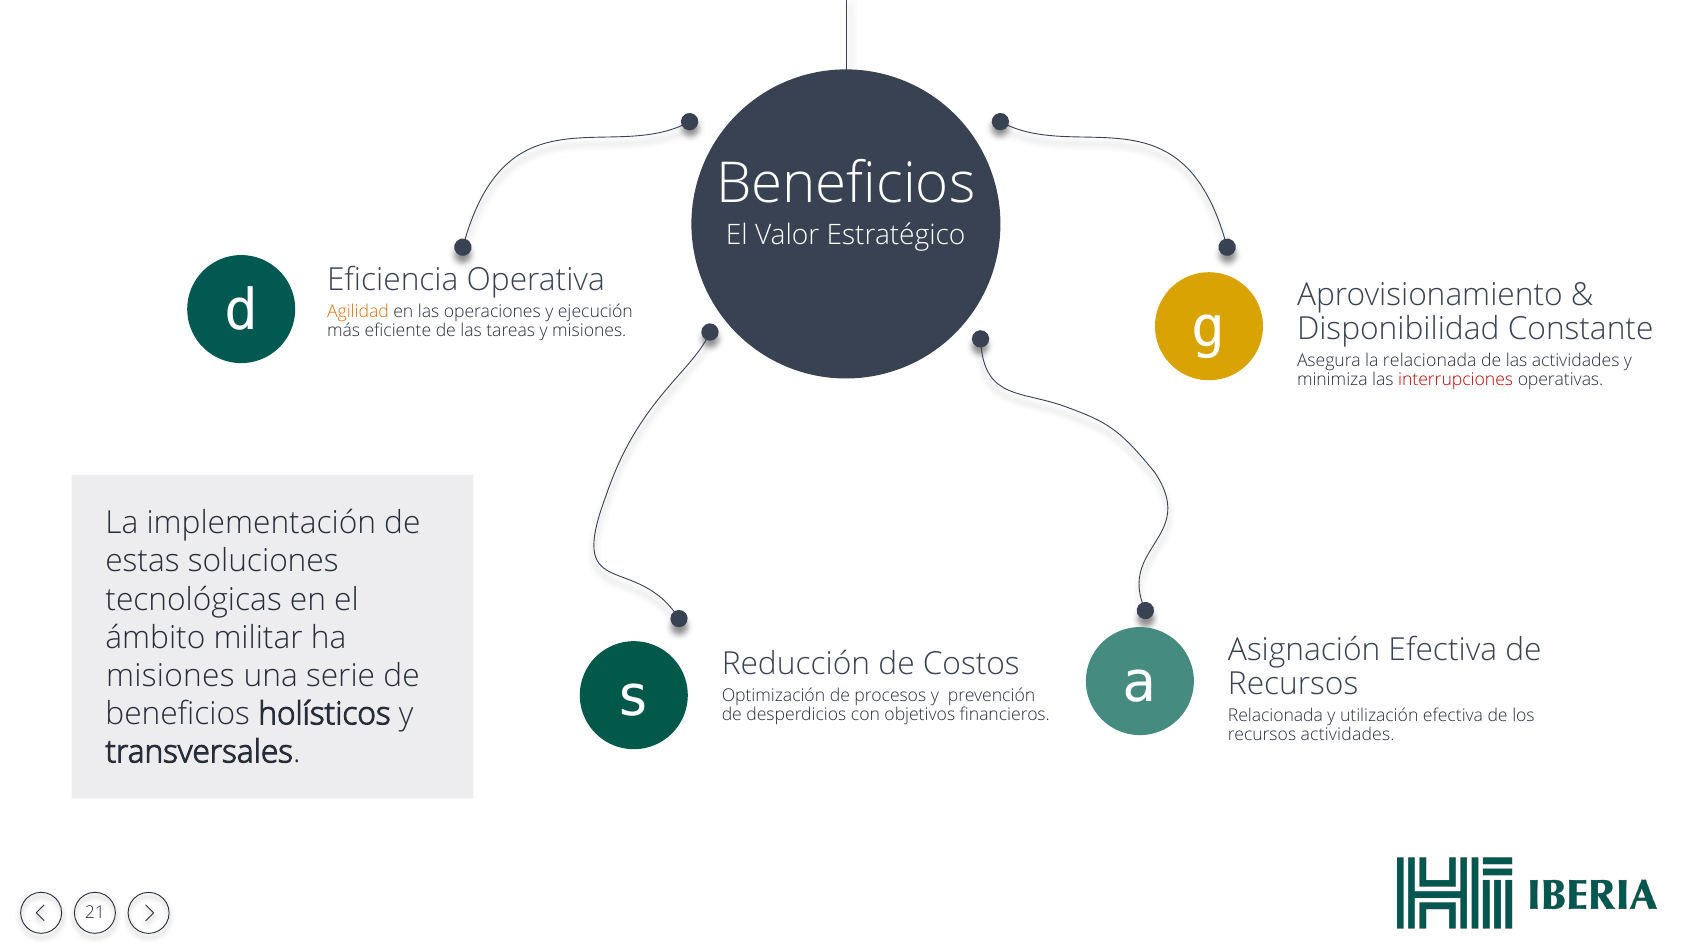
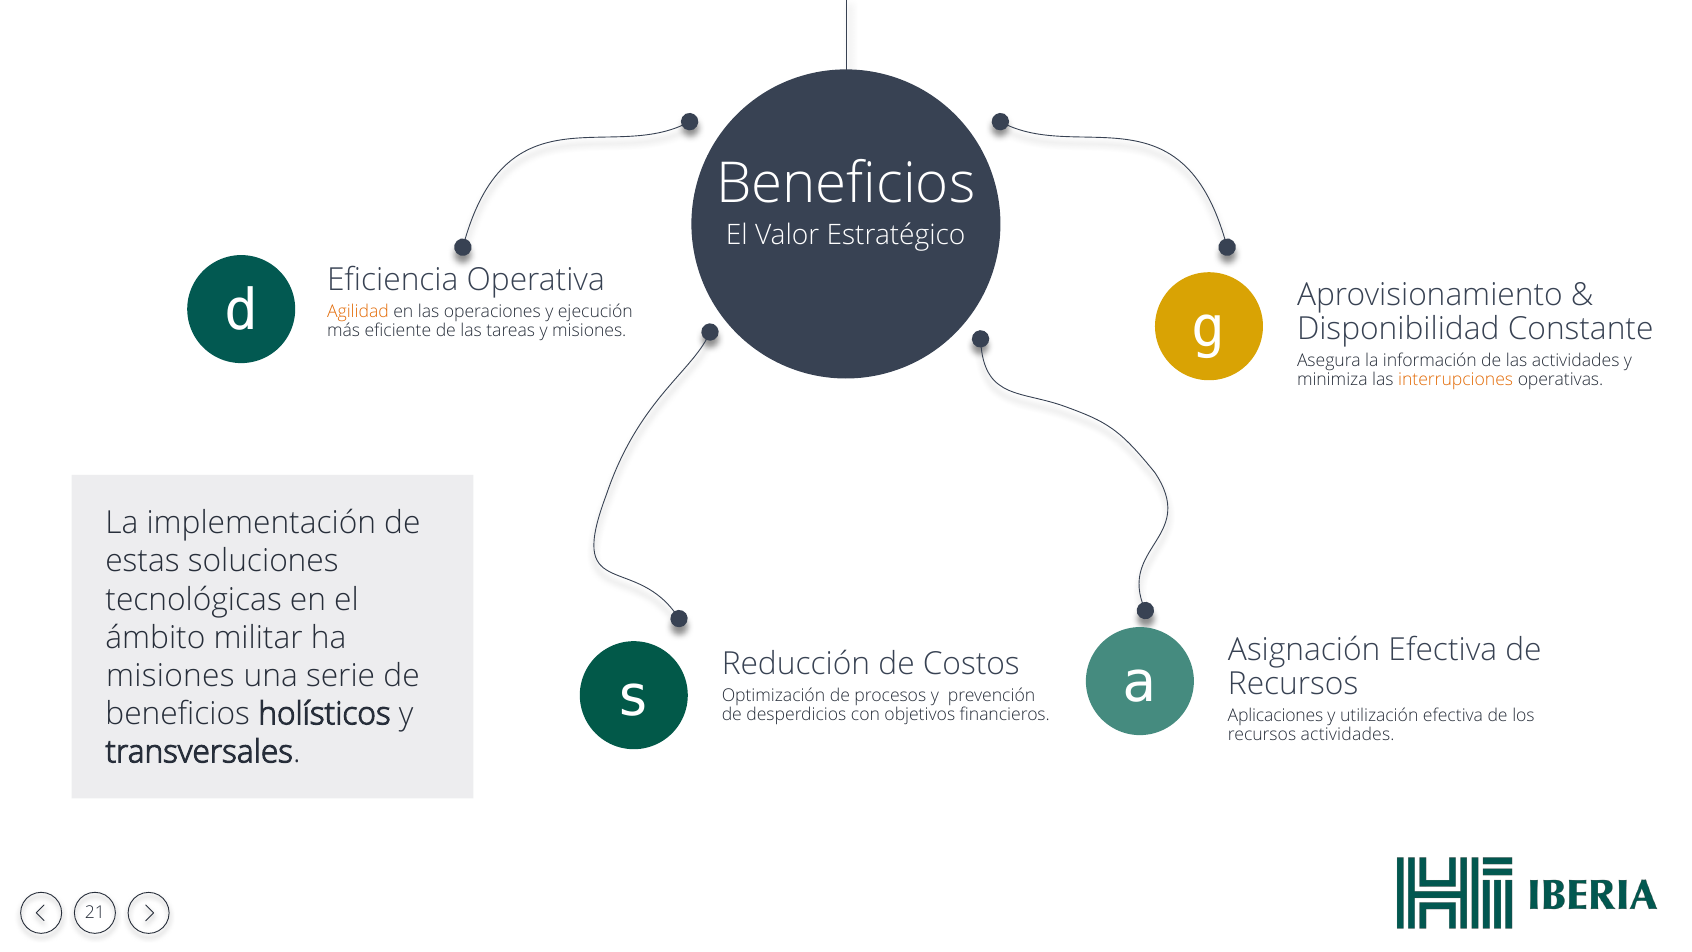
la relacionada: relacionada -> información (1430, 361)
interrupciones colour: red -> orange (1456, 379)
Relacionada: Relacionada -> Aplicaciones (1276, 715)
